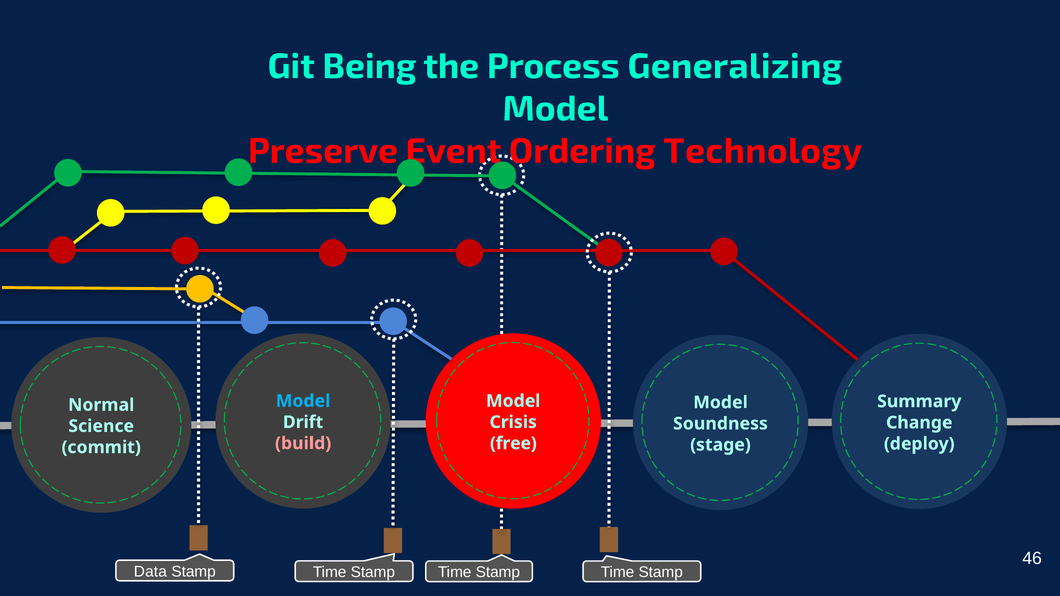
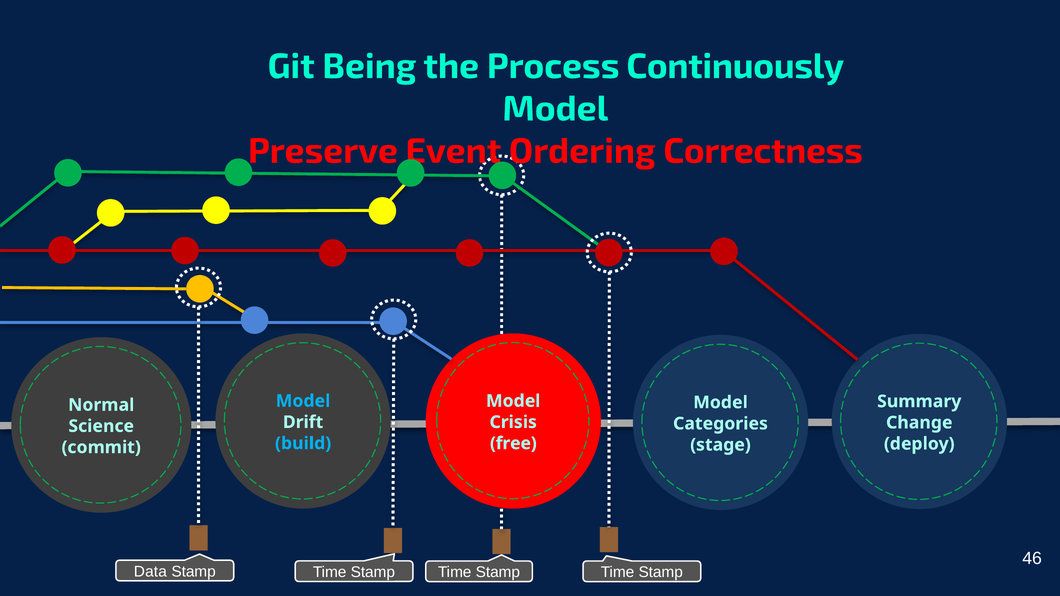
Generalizing: Generalizing -> Continuously (735, 66)
Technology: Technology -> Correctness (763, 151)
Soundness: Soundness -> Categories (720, 424)
build colour: pink -> light blue (303, 444)
